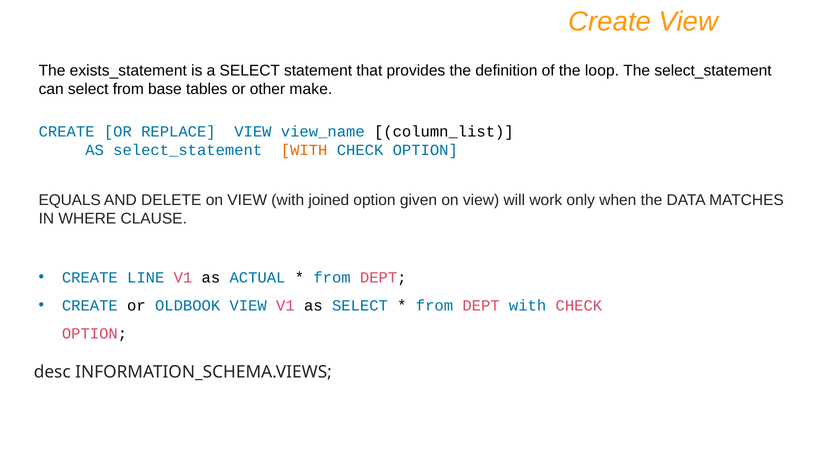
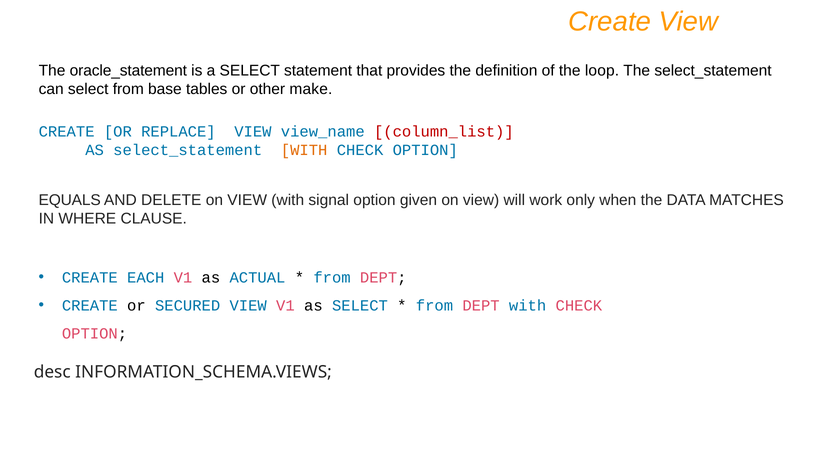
exists_statement: exists_statement -> oracle_statement (128, 70)
column_list colour: black -> red (444, 131)
joined: joined -> signal (329, 200)
LINE: LINE -> EACH (146, 277)
OLDBOOK: OLDBOOK -> SECURED (188, 305)
